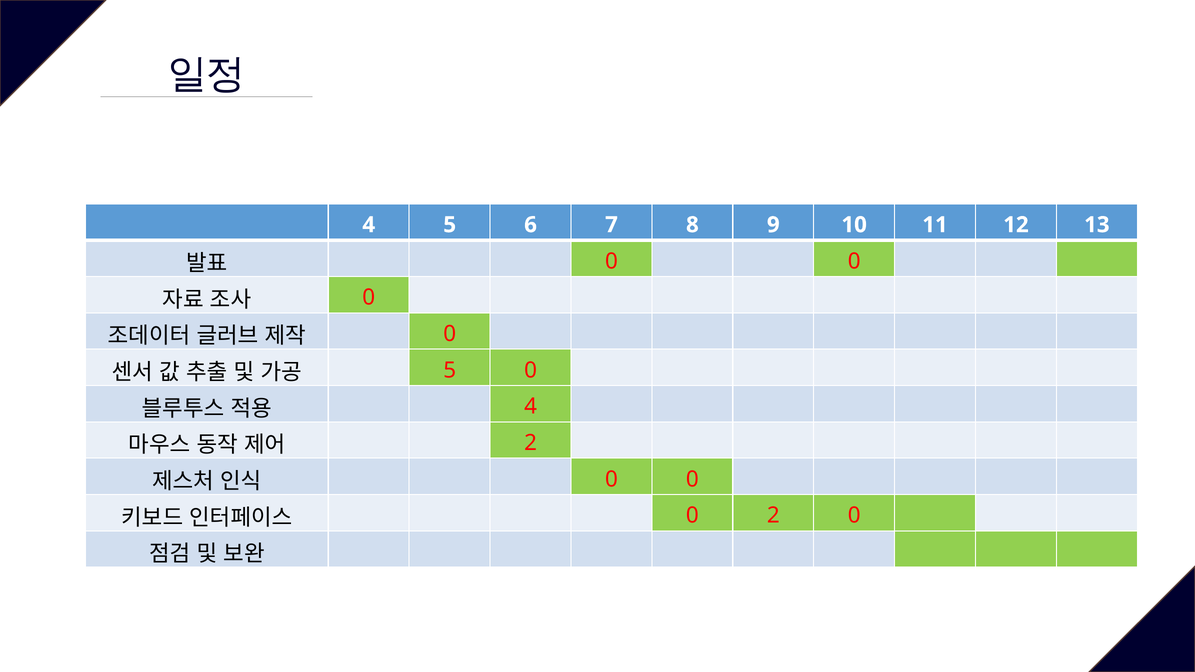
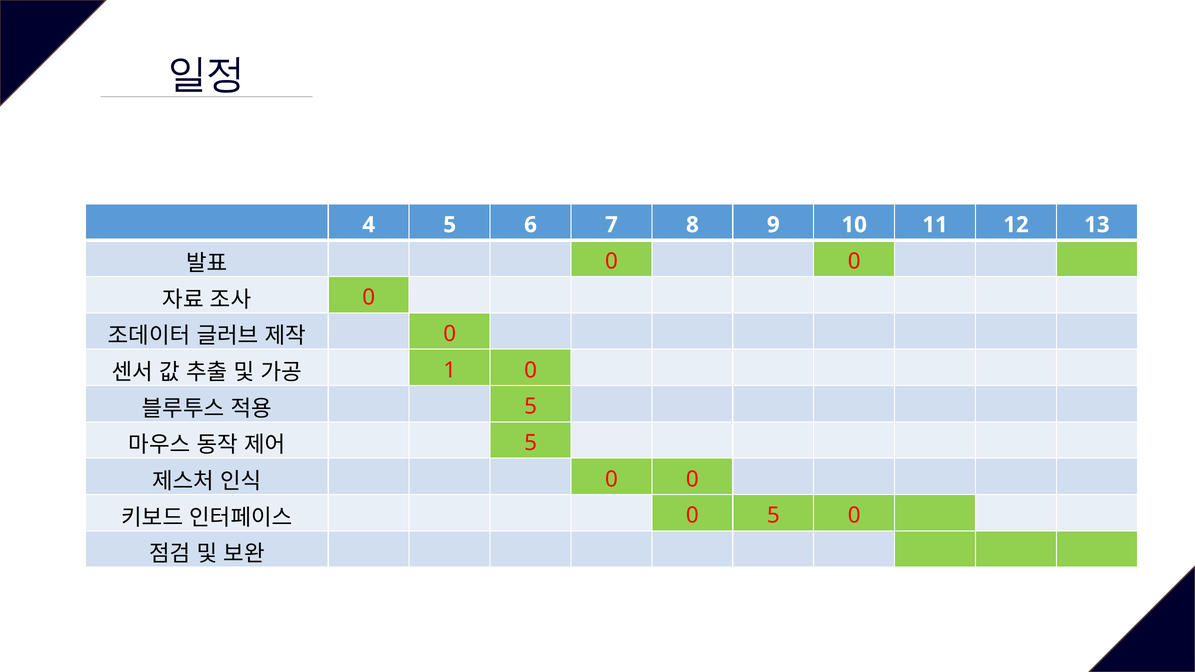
5: 5 -> 1 (450, 370)
4: 4 -> 5 (531, 407)
2: 2 -> 5 (531, 443)
0 2: 2 -> 5 (773, 516)
